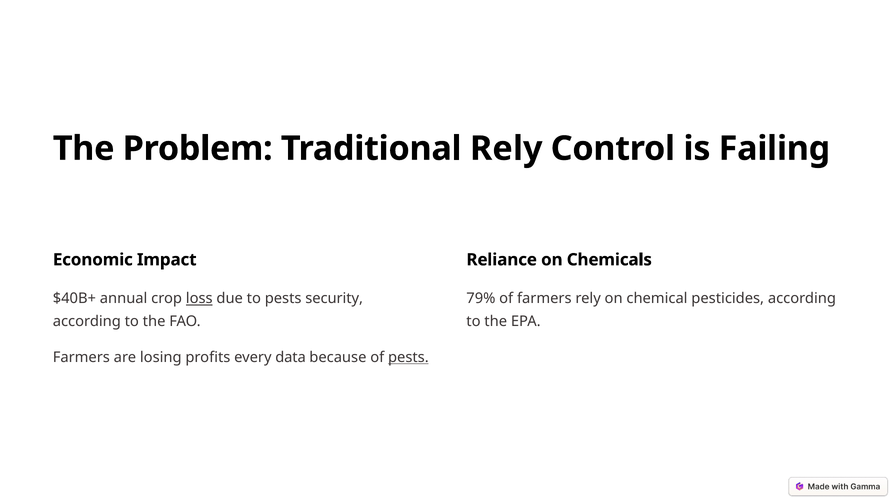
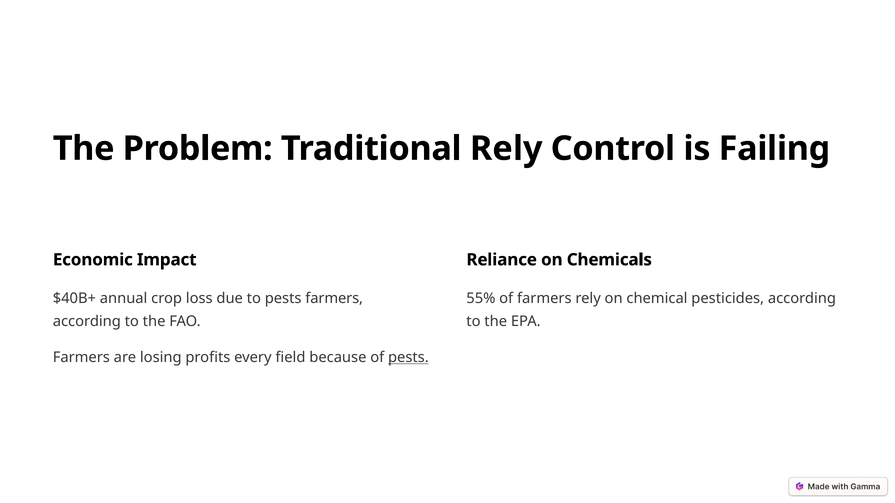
loss underline: present -> none (199, 299)
pests security: security -> farmers (334, 299)
79%: 79% -> 55% (481, 299)
data: data -> field (290, 358)
